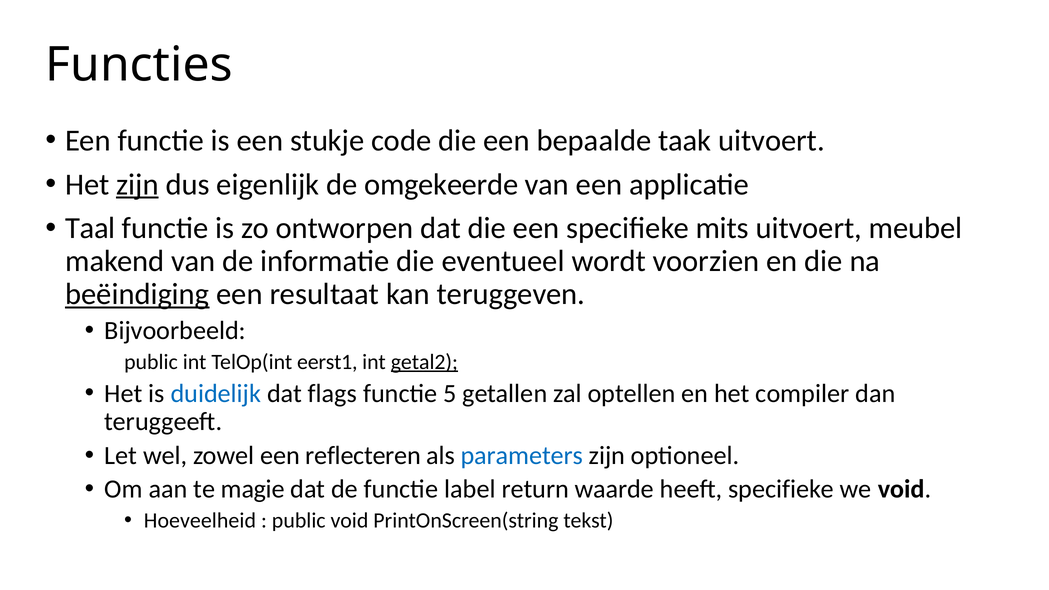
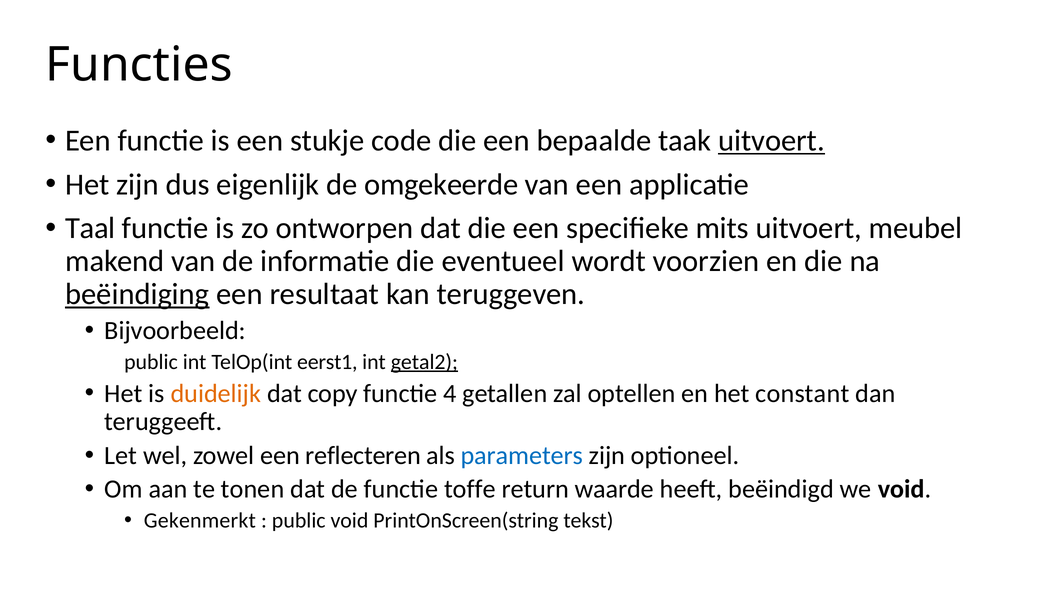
uitvoert underline: none -> present (772, 141)
zijn underline: present -> none (137, 184)
duidelijk colour: blue -> orange (216, 393)
flags: flags -> copy (333, 393)
5: 5 -> 4 (450, 393)
compiler: compiler -> constant (802, 393)
magie: magie -> tonen (253, 489)
label: label -> toffe (470, 489)
heeft specifieke: specifieke -> beëindigd (781, 489)
Hoeveelheid: Hoeveelheid -> Gekenmerkt (200, 521)
